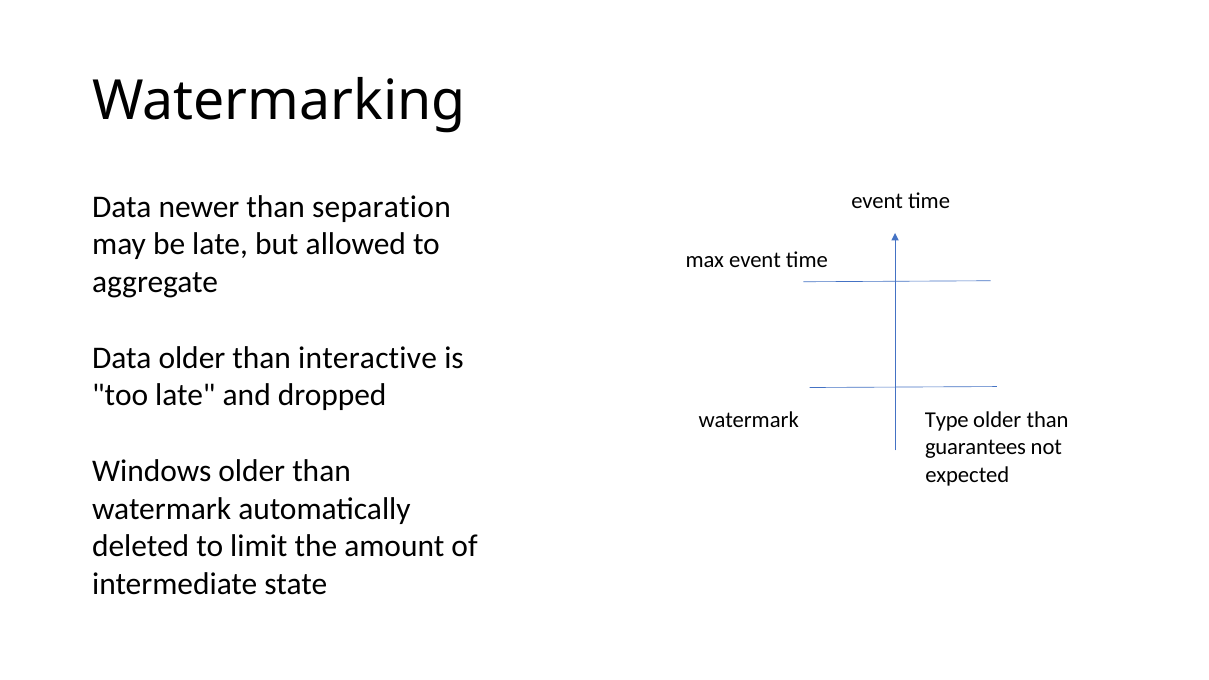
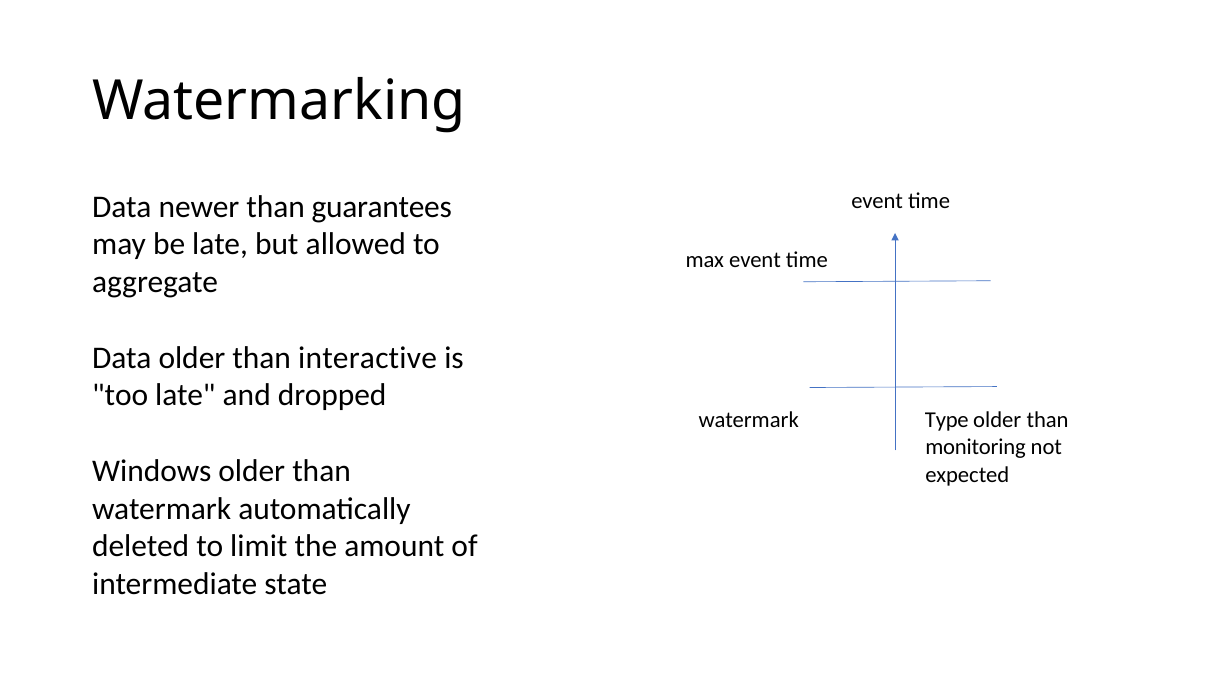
separation: separation -> guarantees (382, 207)
guarantees: guarantees -> monitoring (976, 447)
